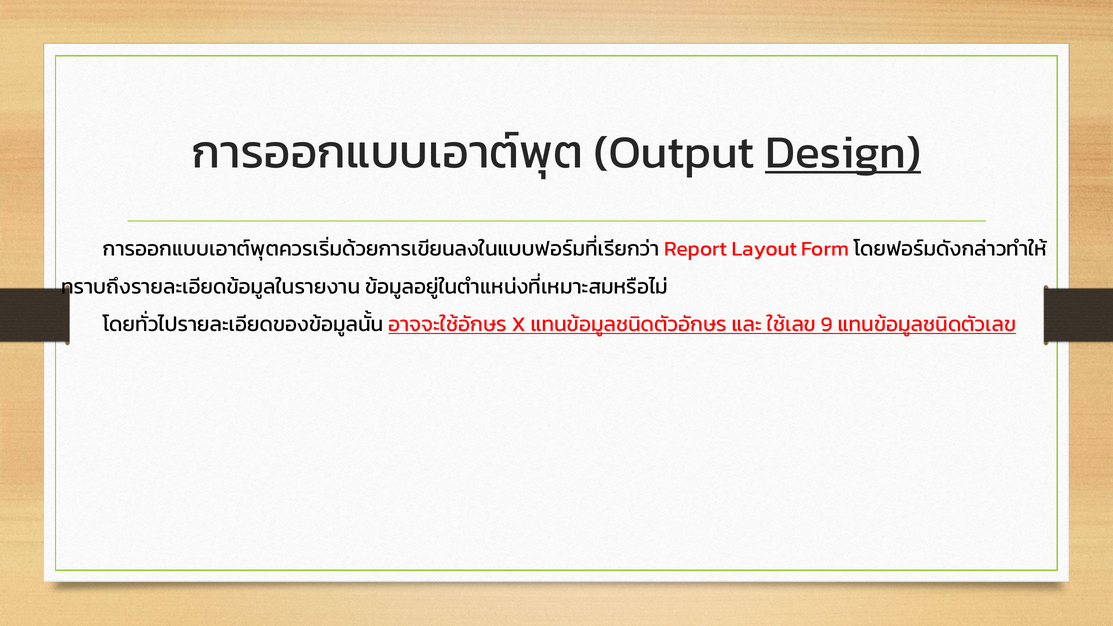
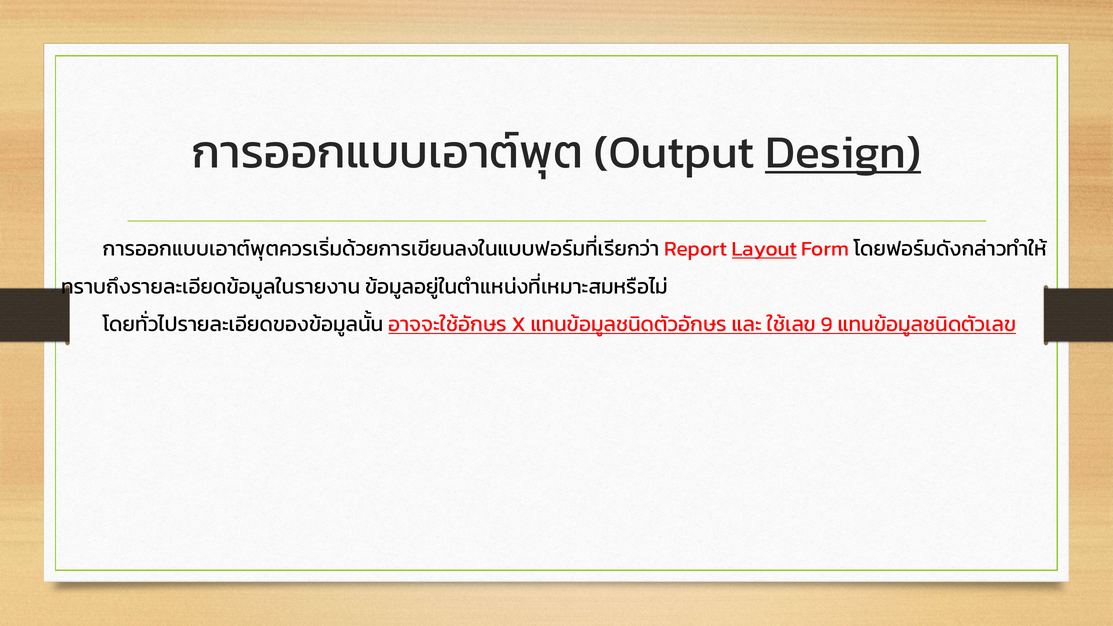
Layout underline: none -> present (764, 249)
